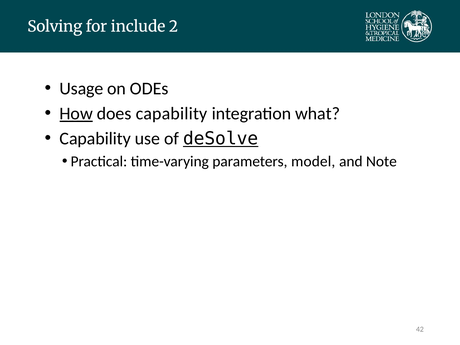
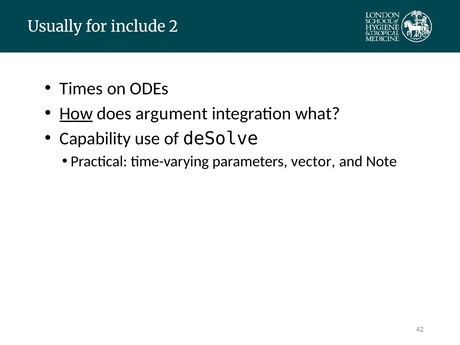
Solving: Solving -> Usually (55, 27)
Usage: Usage -> Times (81, 89)
does capability: capability -> argument (172, 114)
deSolve underline: present -> none (221, 139)
model: model -> vector (313, 162)
